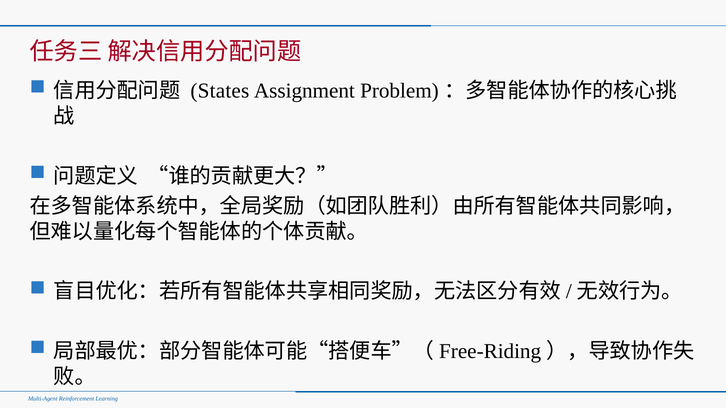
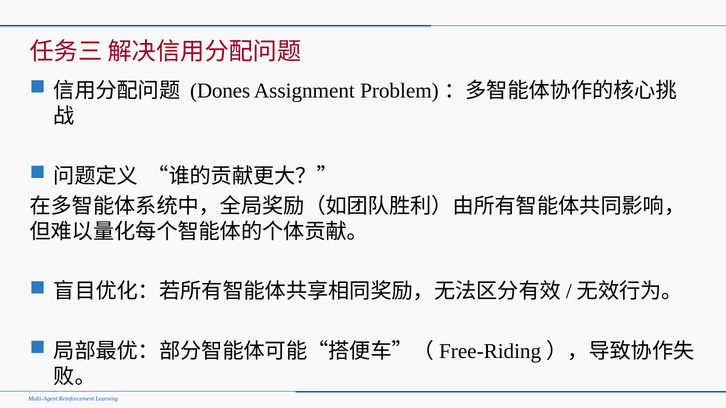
States: States -> Dones (220, 91)
